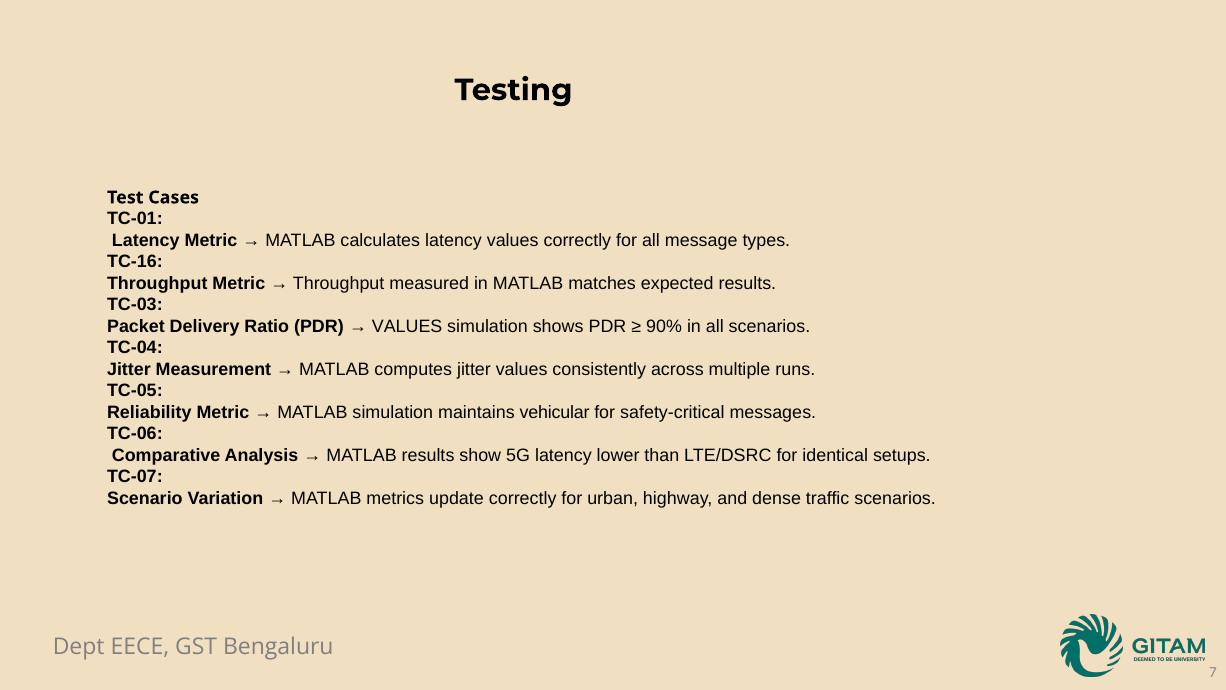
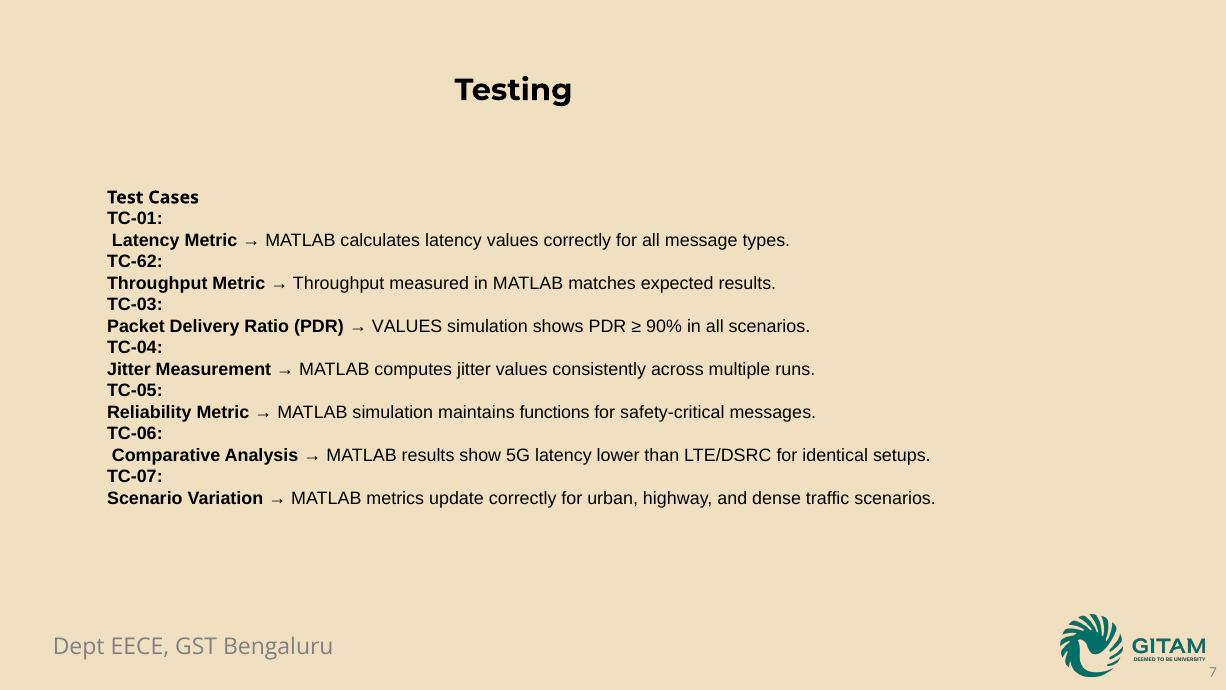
TC-16: TC-16 -> TC-62 (135, 262)
vehicular: vehicular -> functions (555, 412)
